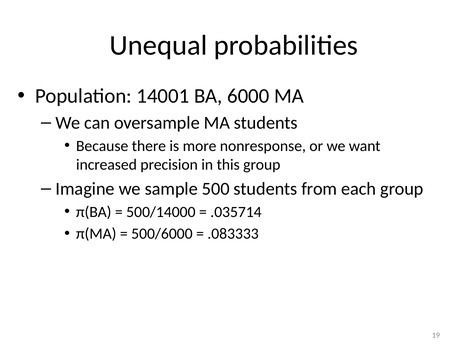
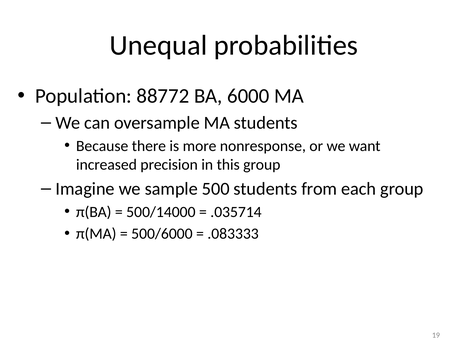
14001: 14001 -> 88772 (163, 96)
